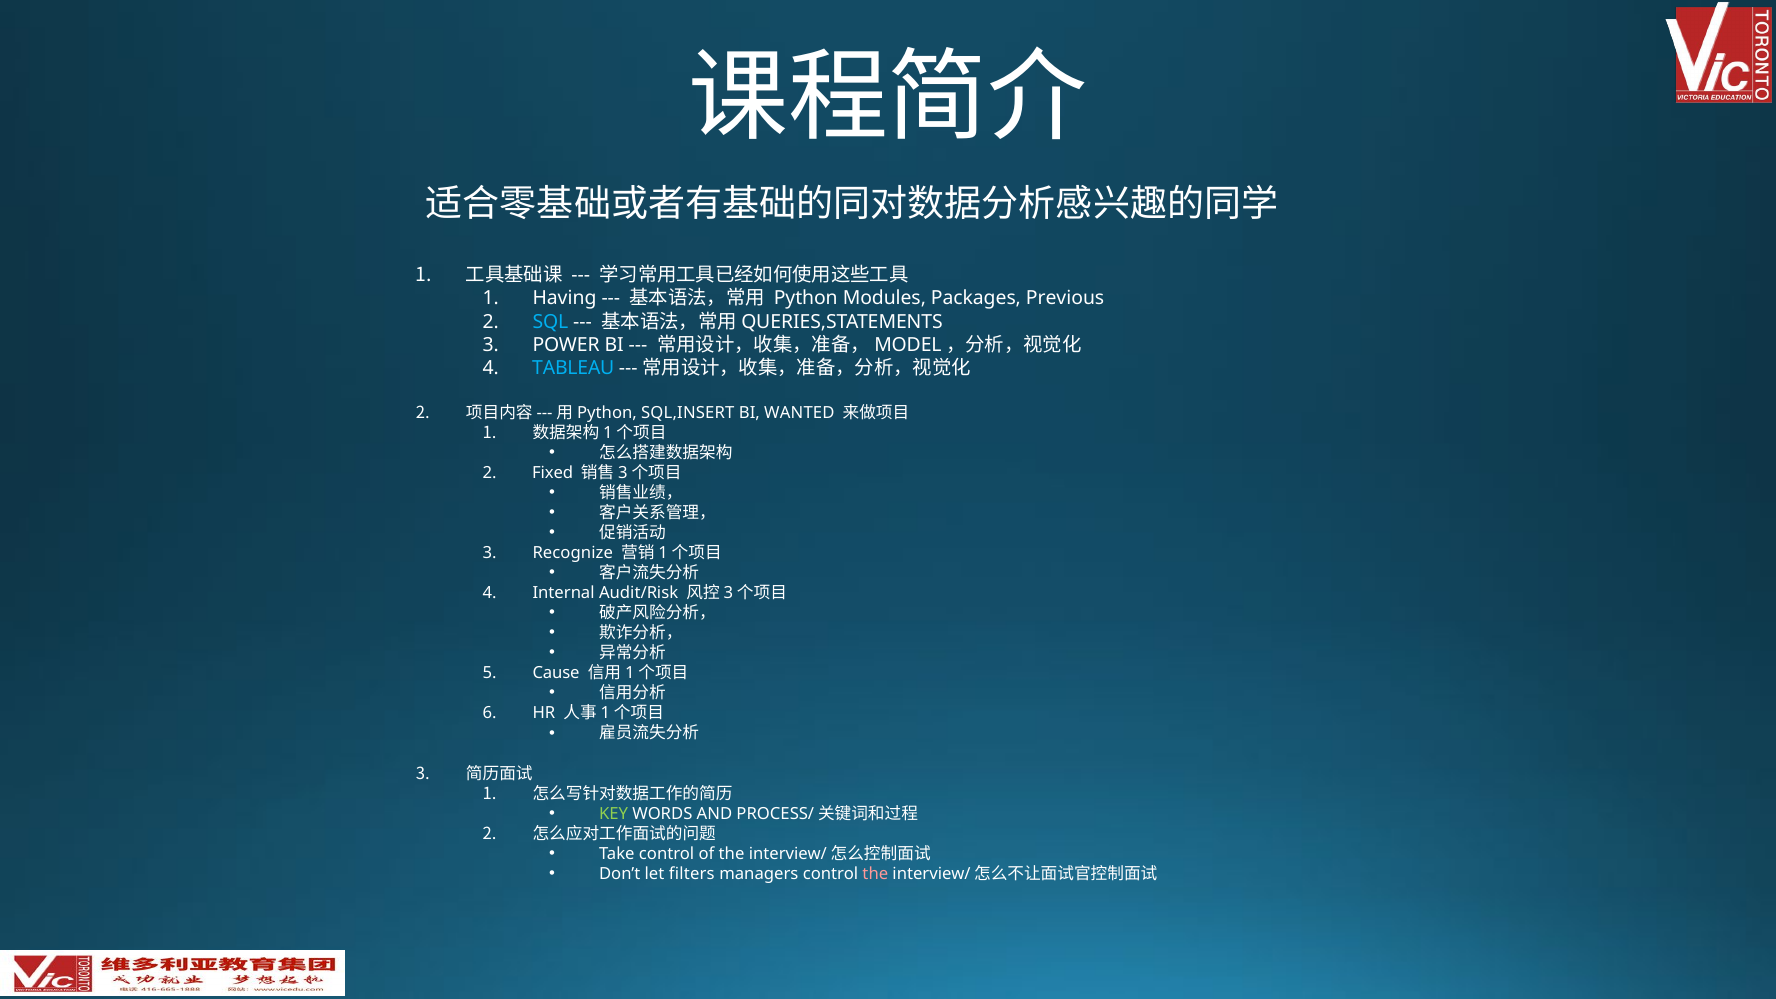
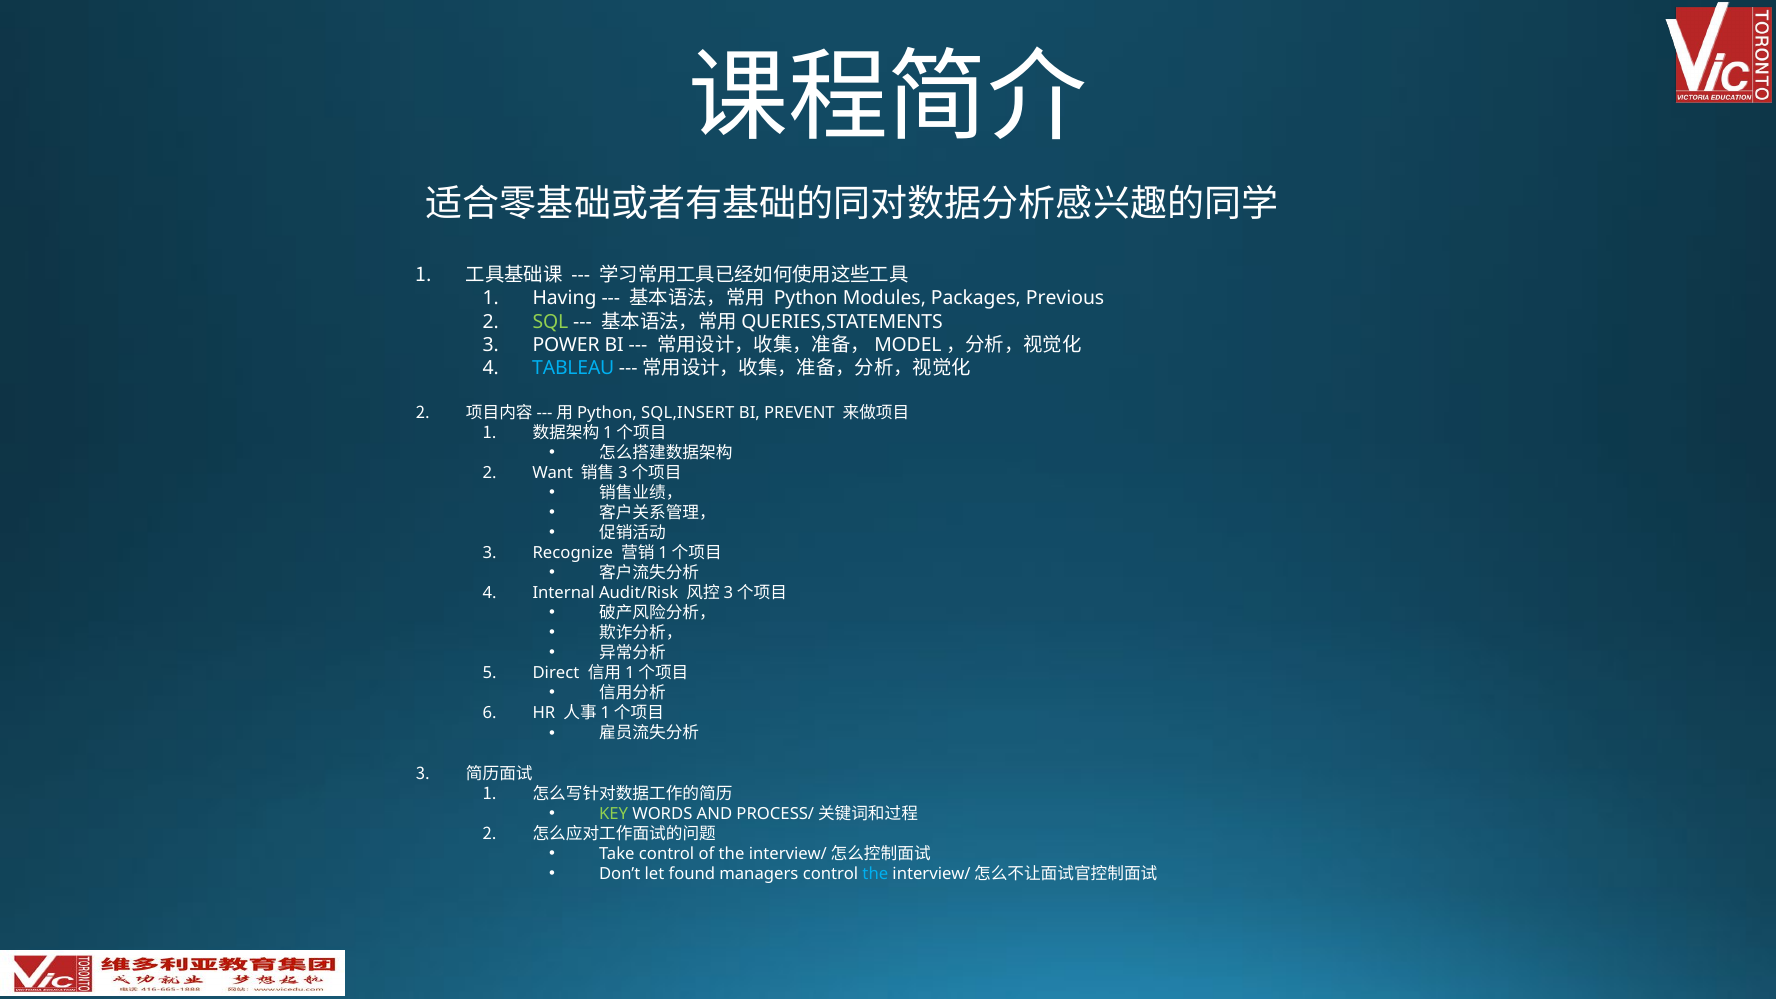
SQL colour: light blue -> light green (550, 322)
WANTED: WANTED -> PREVENT (799, 413)
Fixed: Fixed -> Want (553, 473)
Cause: Cause -> Direct (556, 673)
filters: filters -> found (692, 874)
the colour: pink -> light blue (875, 874)
